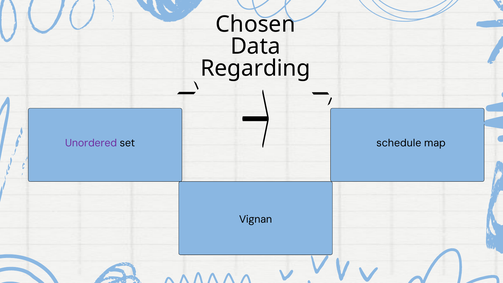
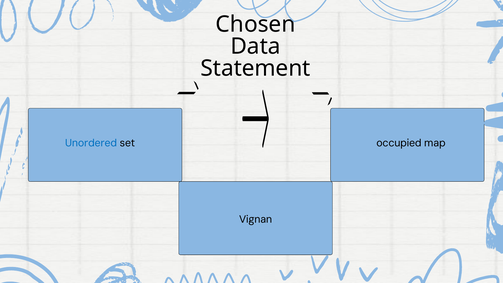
Regarding: Regarding -> Statement (256, 68)
Unordered colour: purple -> blue (91, 143)
schedule: schedule -> occupied (399, 143)
